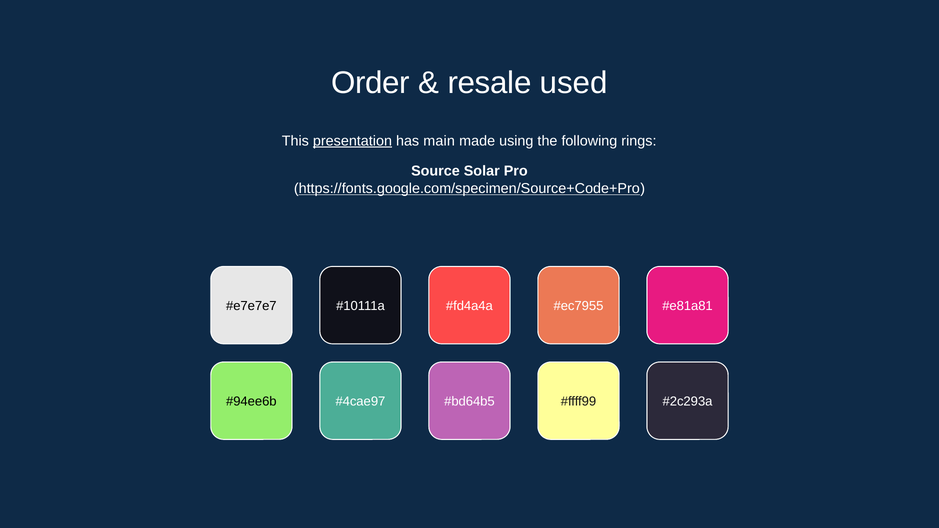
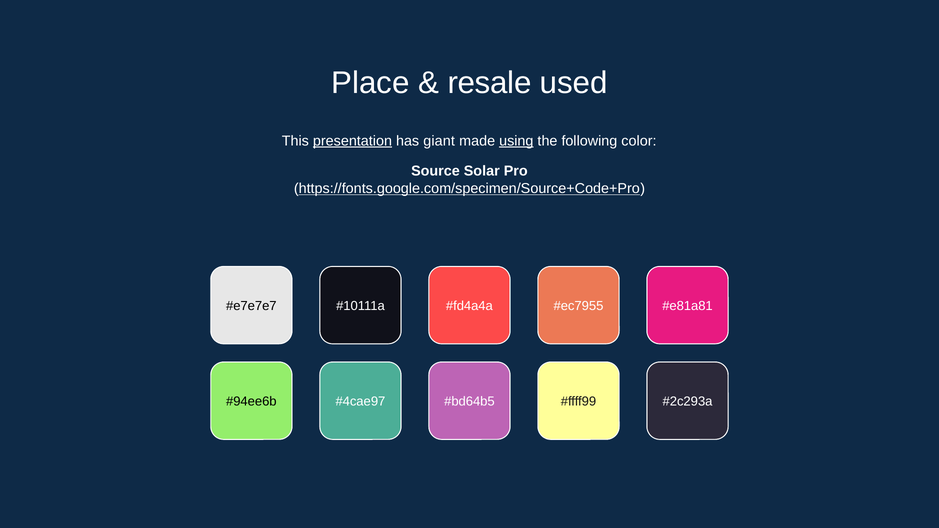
Order: Order -> Place (370, 83)
main: main -> giant (439, 141)
using underline: none -> present (516, 141)
rings: rings -> color (639, 141)
